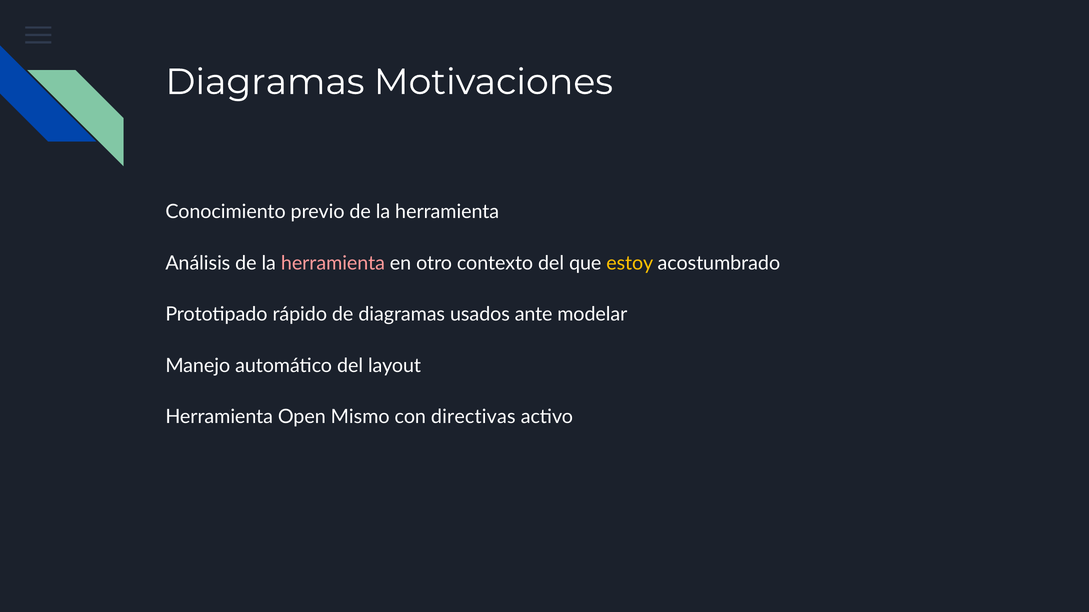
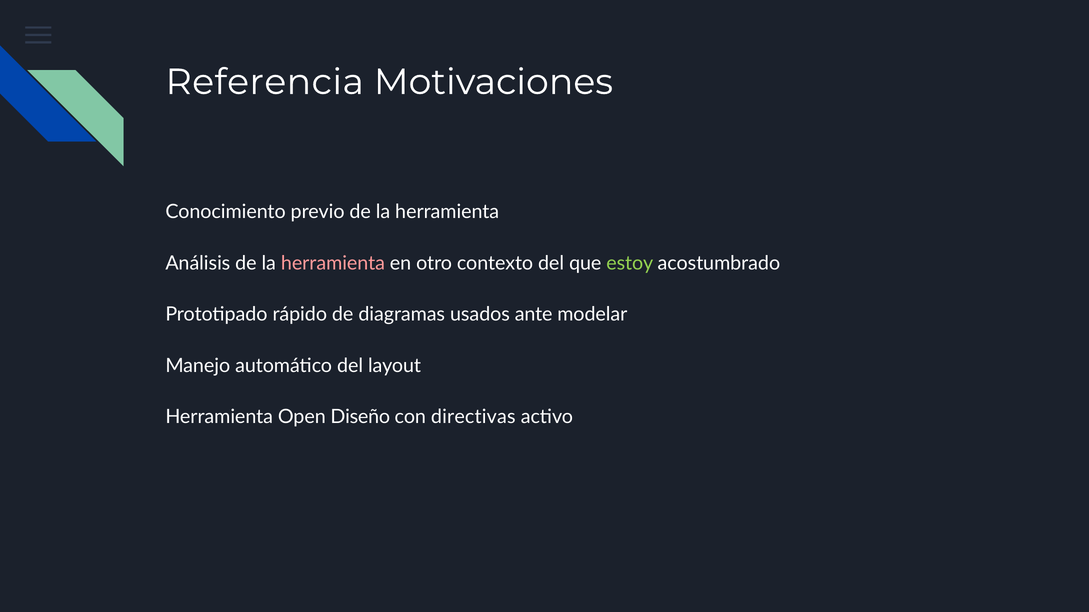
Diagramas: Diagramas -> Referencia (265, 82)
estoy colour: yellow -> light green (630, 263)
Mismo: Mismo -> Diseño (360, 417)
